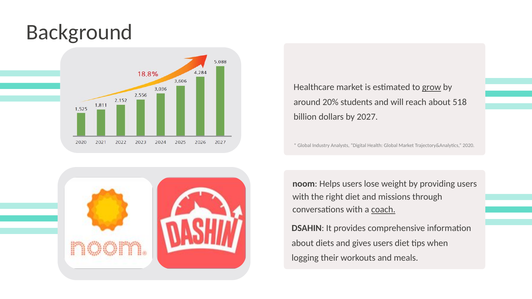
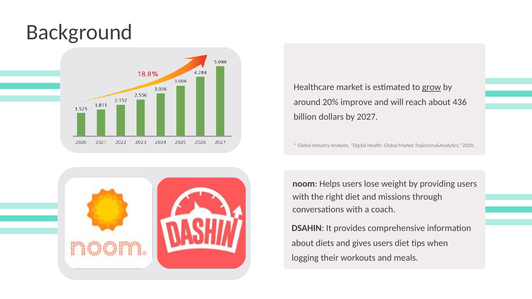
students: students -> improve (356, 102)
518: 518 -> 436 (460, 102)
coach underline: present -> none (383, 210)
